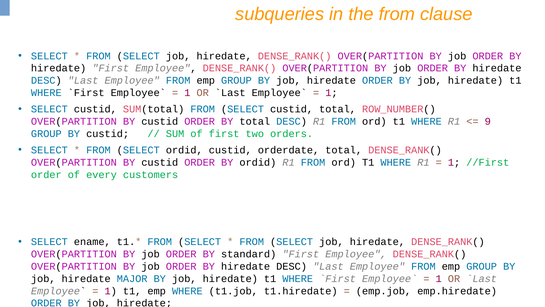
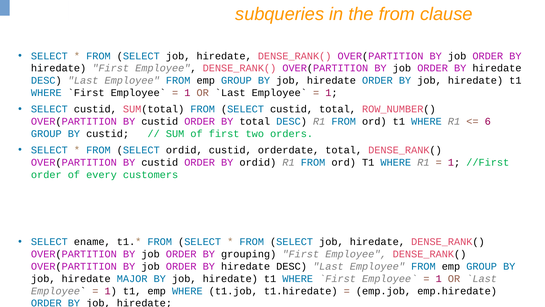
9: 9 -> 6 (488, 121)
standard: standard -> grouping (249, 254)
